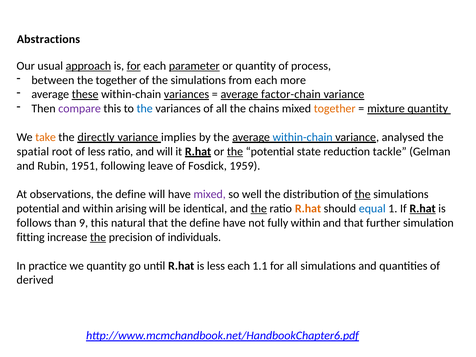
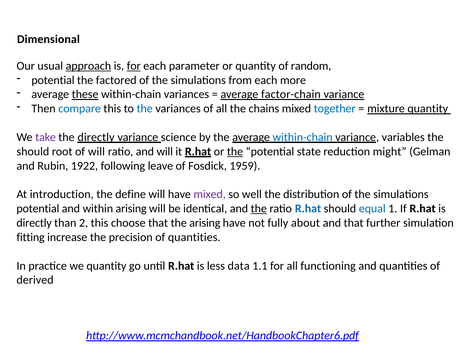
Abstractions: Abstractions -> Dimensional (48, 39)
parameter underline: present -> none (194, 66)
process: process -> random (311, 66)
between: between -> potential (53, 80)
the together: together -> factored (116, 80)
variances underline: present -> none (186, 94)
compare colour: purple -> blue (80, 109)
together colour: orange -> blue (335, 109)
take colour: orange -> purple (46, 137)
implies: implies -> science (179, 137)
analysed: analysed -> variables (403, 137)
spatial: spatial -> should (33, 152)
of less: less -> will (96, 152)
tackle: tackle -> might (390, 152)
1951: 1951 -> 1922 (85, 166)
observations: observations -> introduction (62, 194)
the underline: present -> none (363, 194)
R.hat colour: orange -> blue (308, 209)
R.hat underline: present -> none (423, 209)
follows: follows -> directly (34, 223)
9: 9 -> 2 (84, 223)
natural: natural -> choose (128, 223)
that the define: define -> arising (205, 223)
fully within: within -> about (306, 223)
the underline: present -> none (98, 237)
of individuals: individuals -> quantities (194, 237)
less each: each -> data (239, 266)
all simulations: simulations -> functioning (328, 266)
